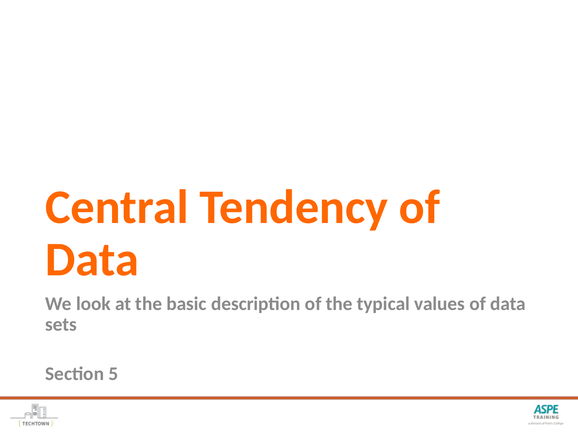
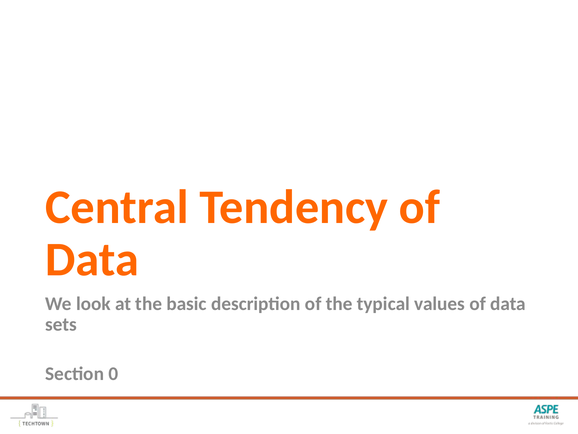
5: 5 -> 0 (113, 373)
